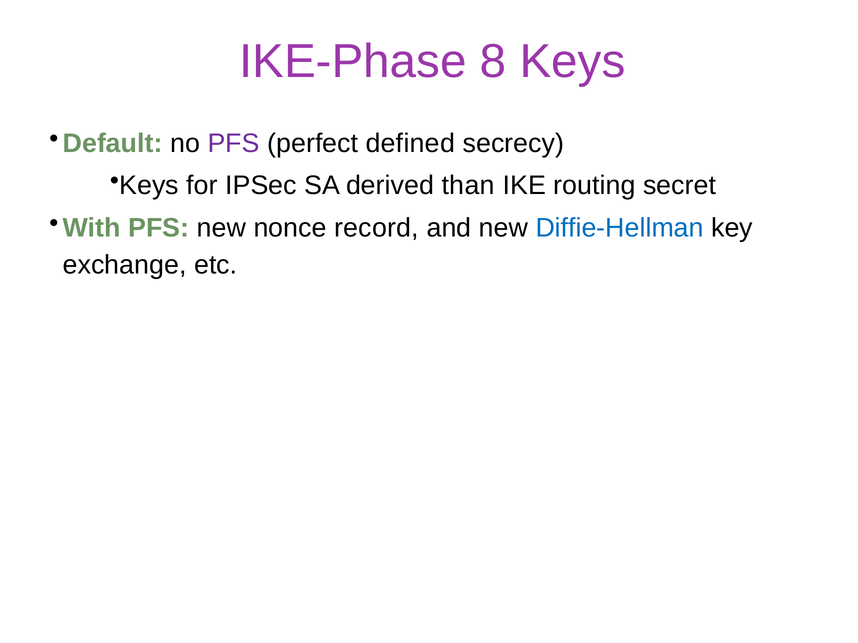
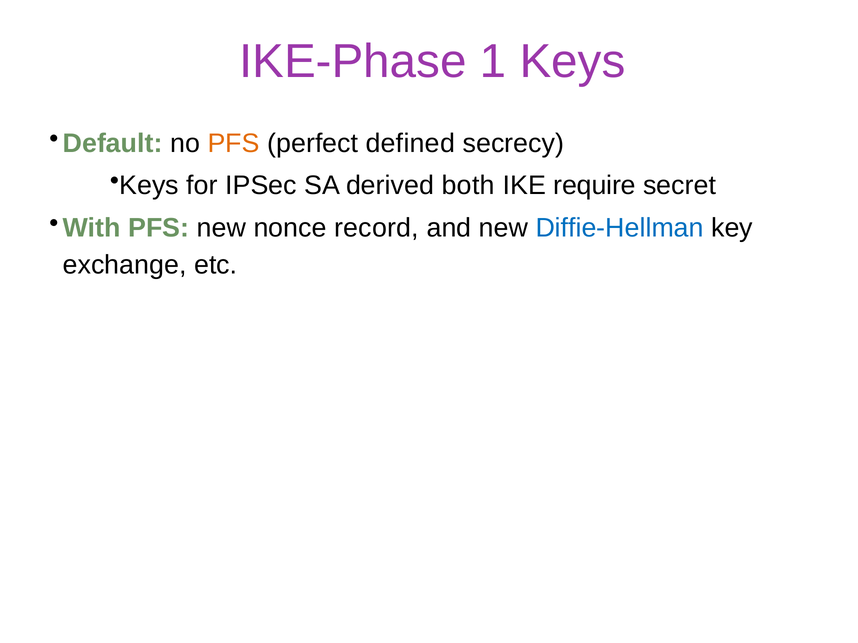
8: 8 -> 1 (493, 62)
PFS colour: purple -> orange (234, 143)
than: than -> both (468, 185)
routing: routing -> require (595, 185)
